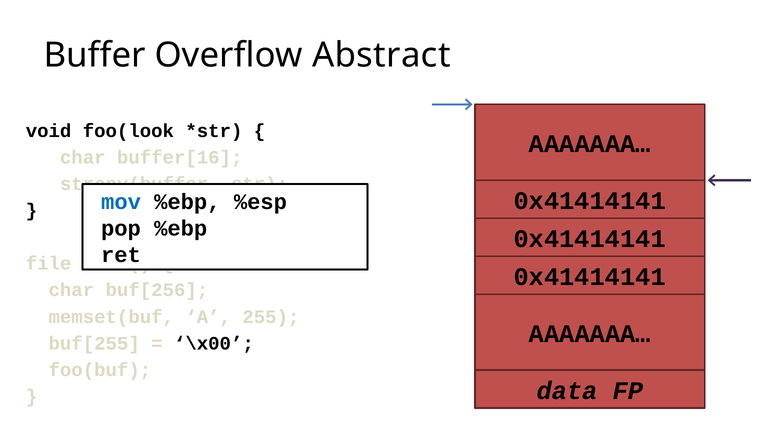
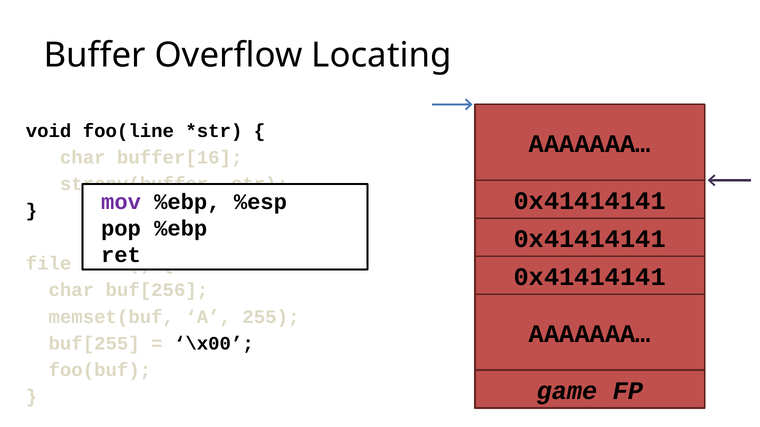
Abstract: Abstract -> Locating (381, 55)
foo(look: foo(look -> foo(line (128, 131)
mov colour: blue -> purple (121, 202)
data: data -> game (567, 391)
